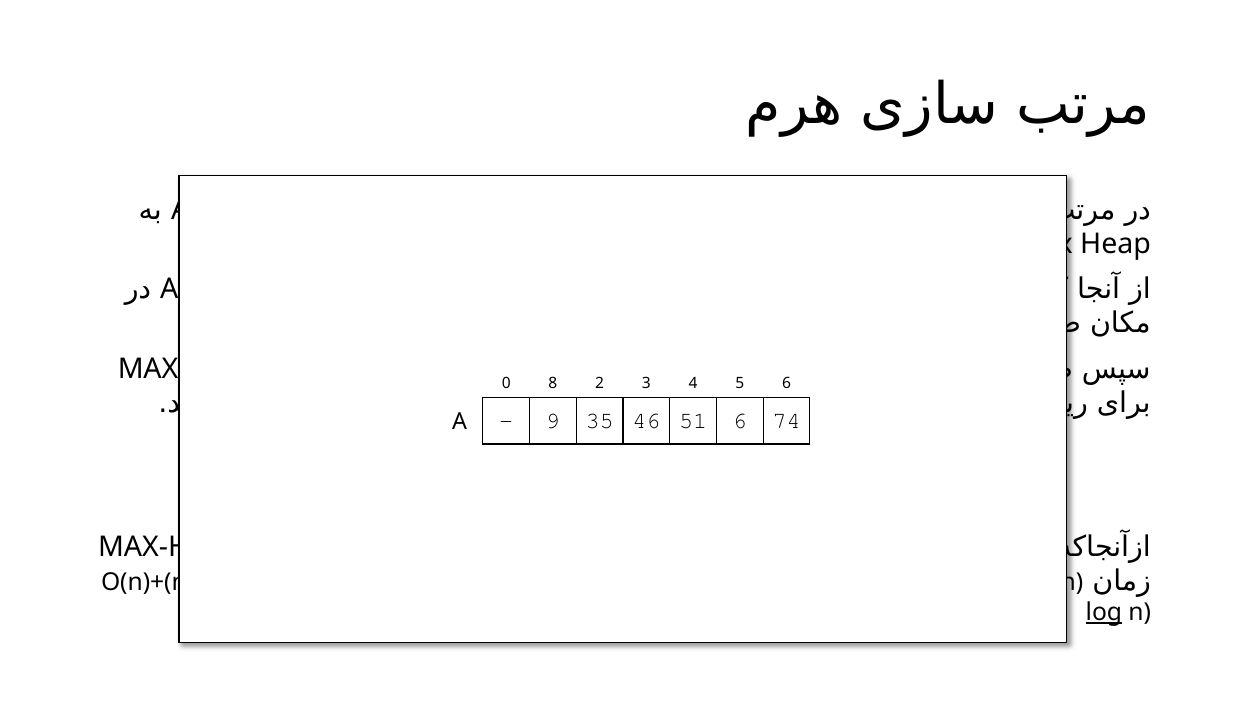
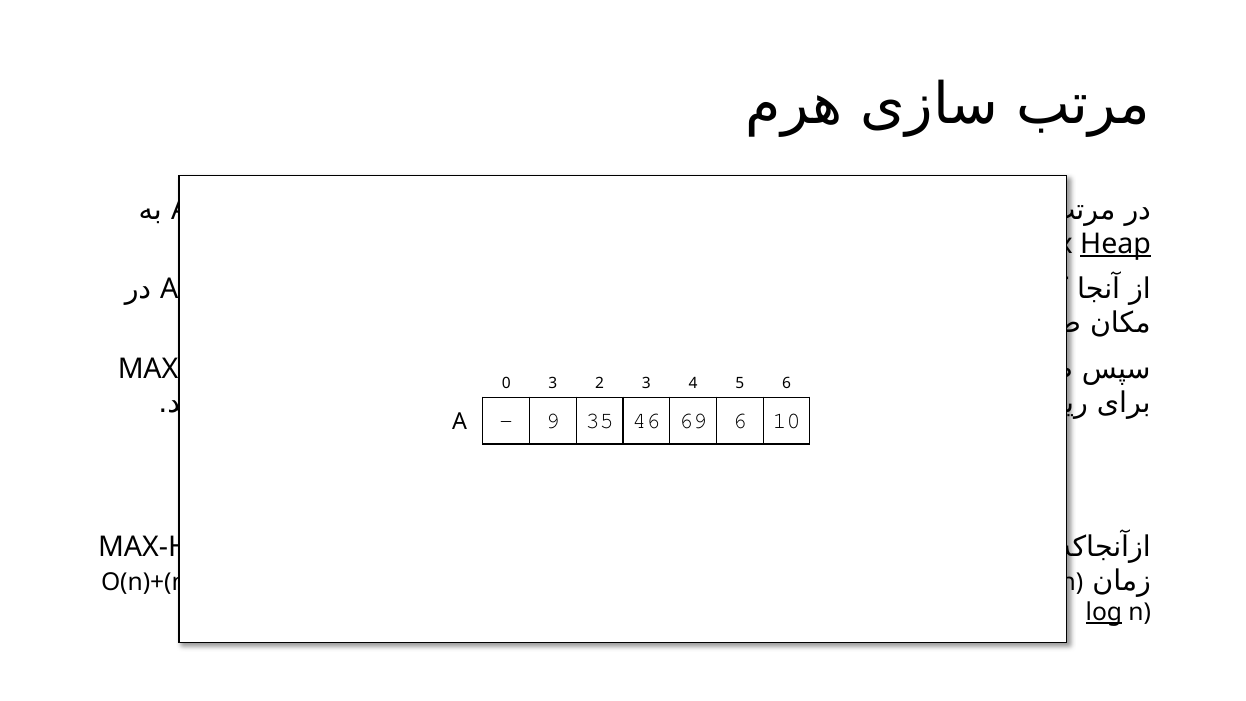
Heap underline: none -> present (1116, 244)
8: 8 -> 3 (553, 383)
51: 51 -> 69 (693, 421)
74: 74 -> 10 (787, 421)
